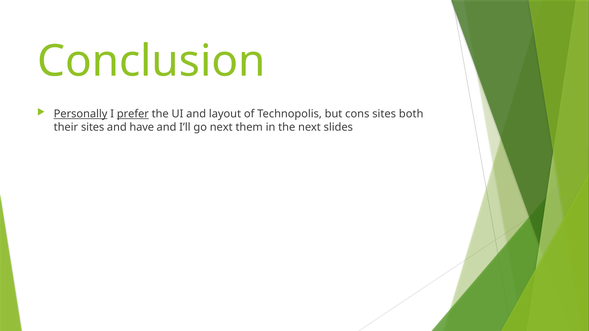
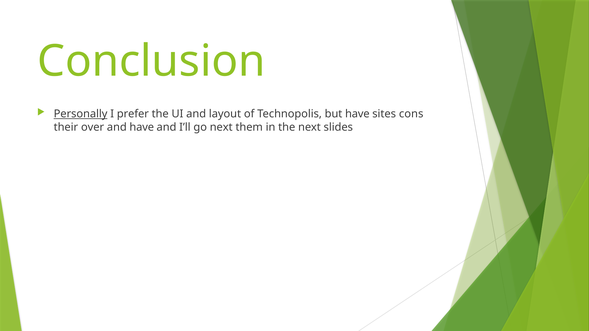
prefer underline: present -> none (133, 114)
but cons: cons -> have (357, 114)
both: both -> cons (411, 114)
their sites: sites -> over (93, 127)
